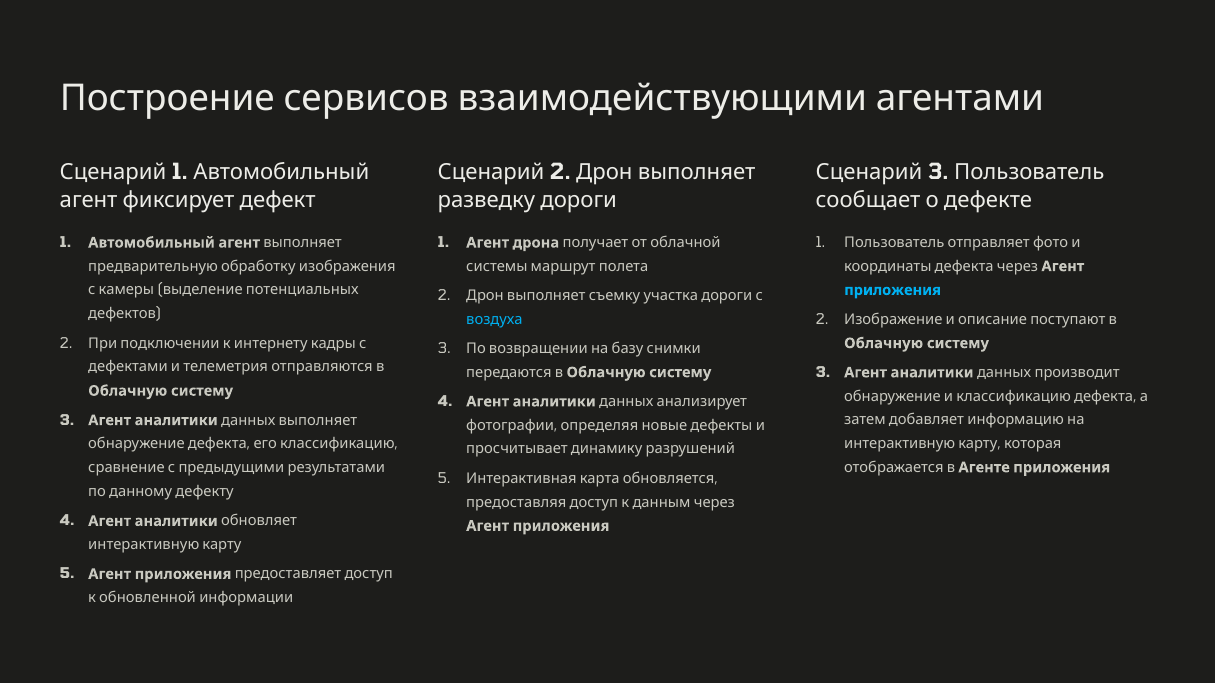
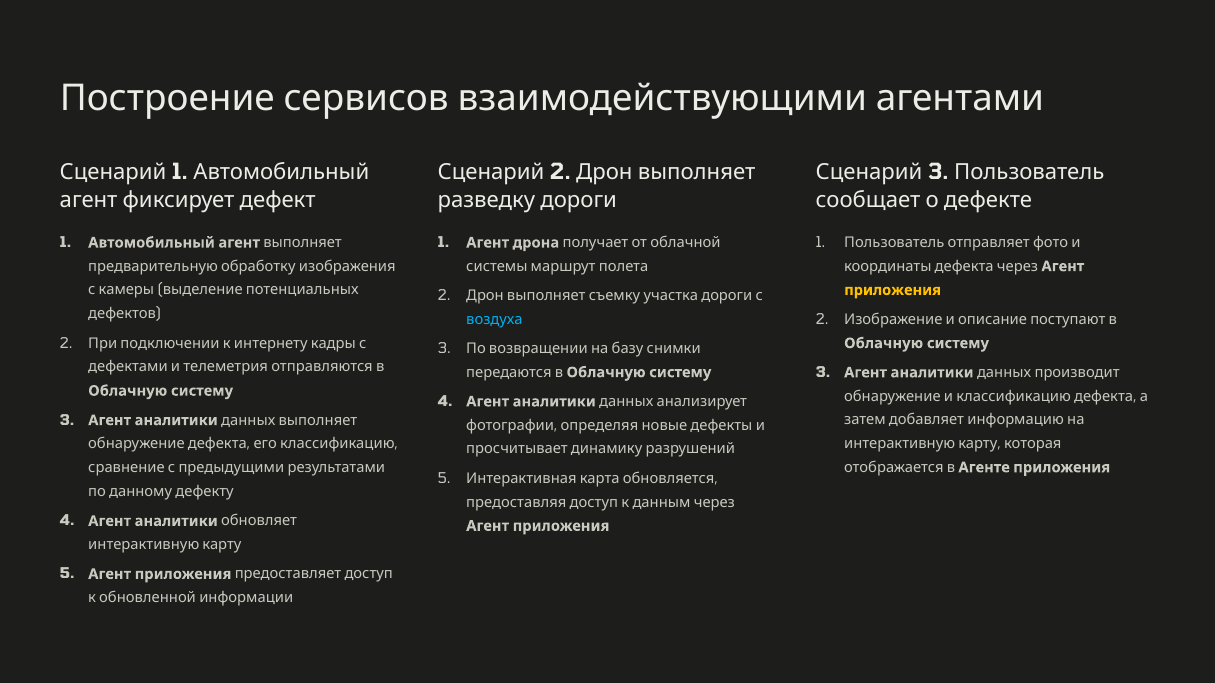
приложения colour: light blue -> yellow (893, 290)
